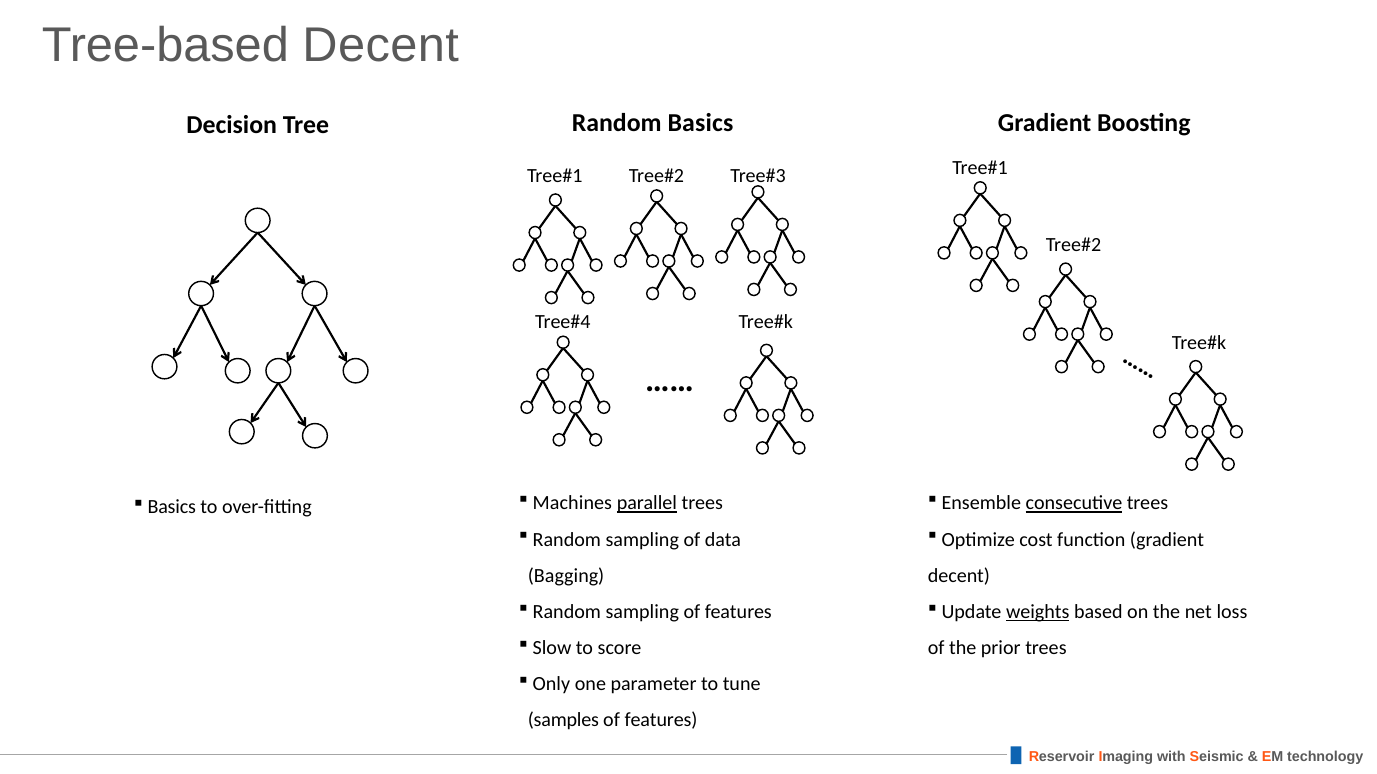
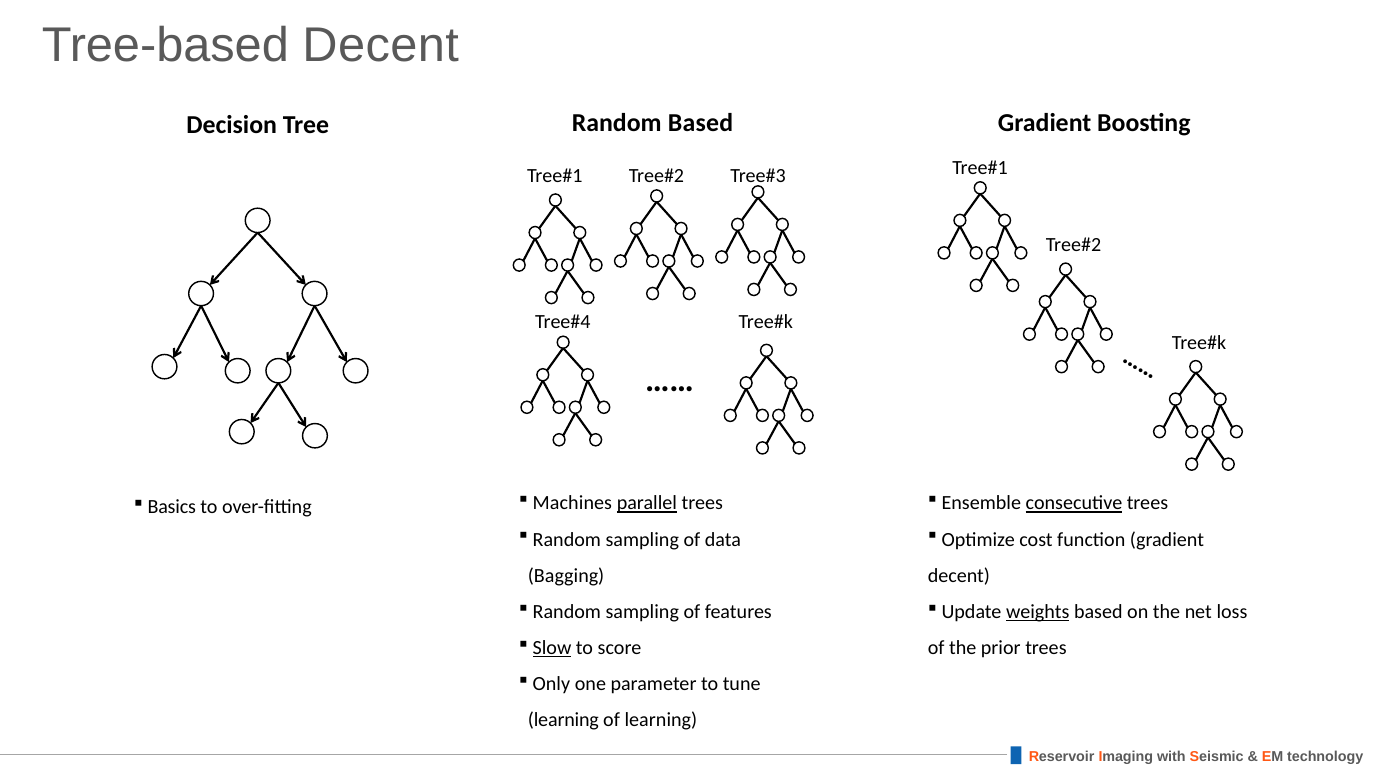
Random Basics: Basics -> Based (700, 123)
Slow underline: none -> present (552, 648)
samples: samples -> learning (563, 721)
features: features -> learning (661, 721)
